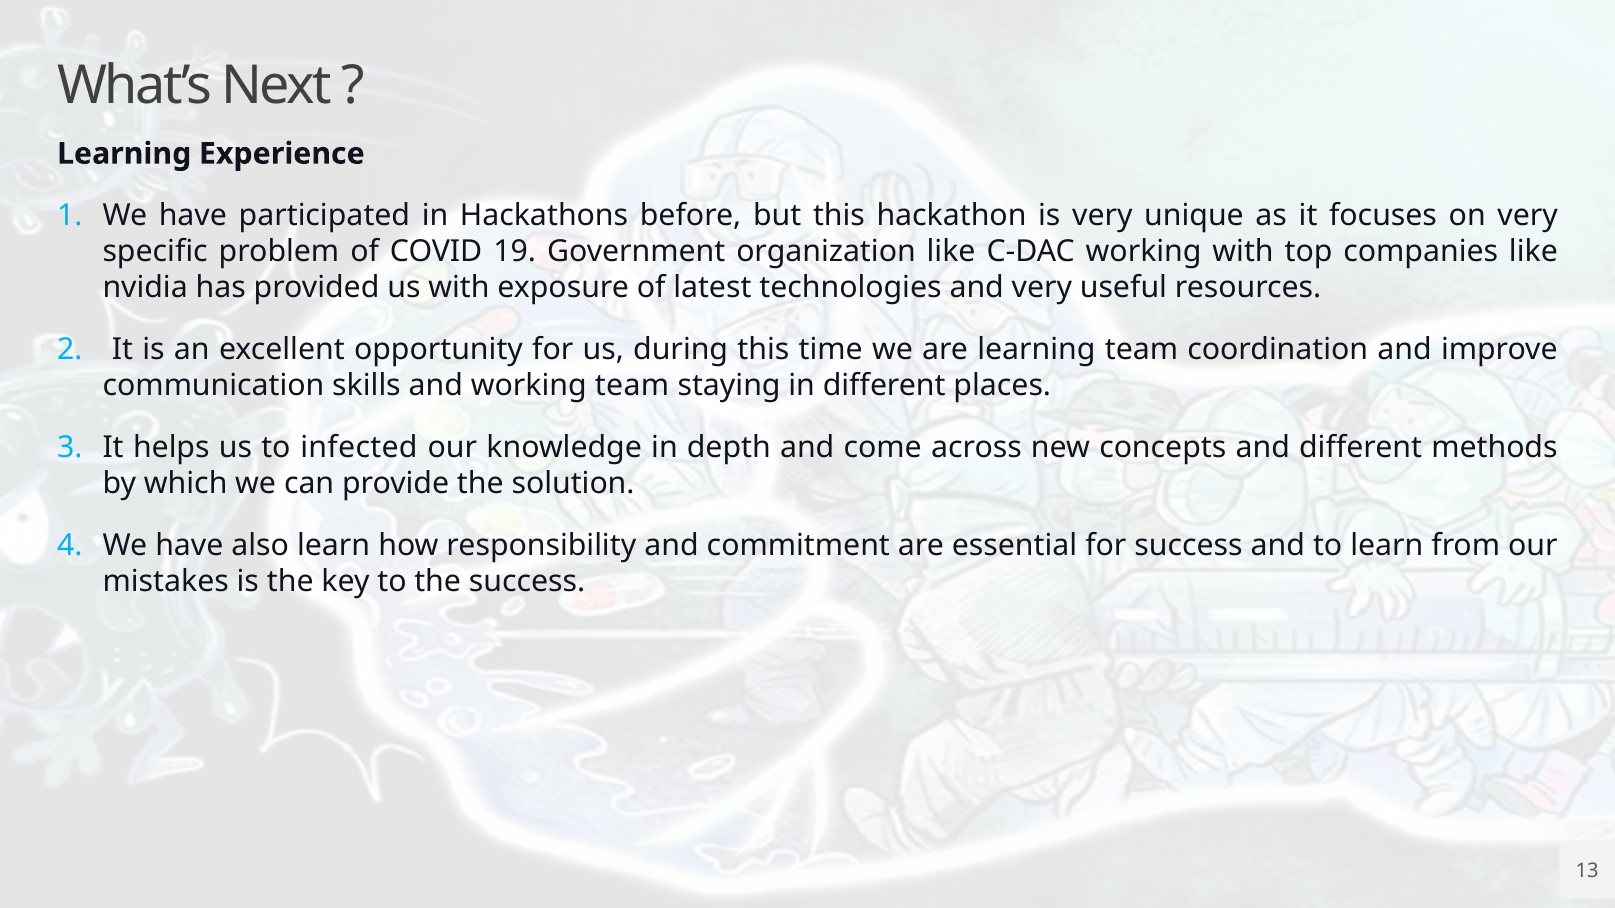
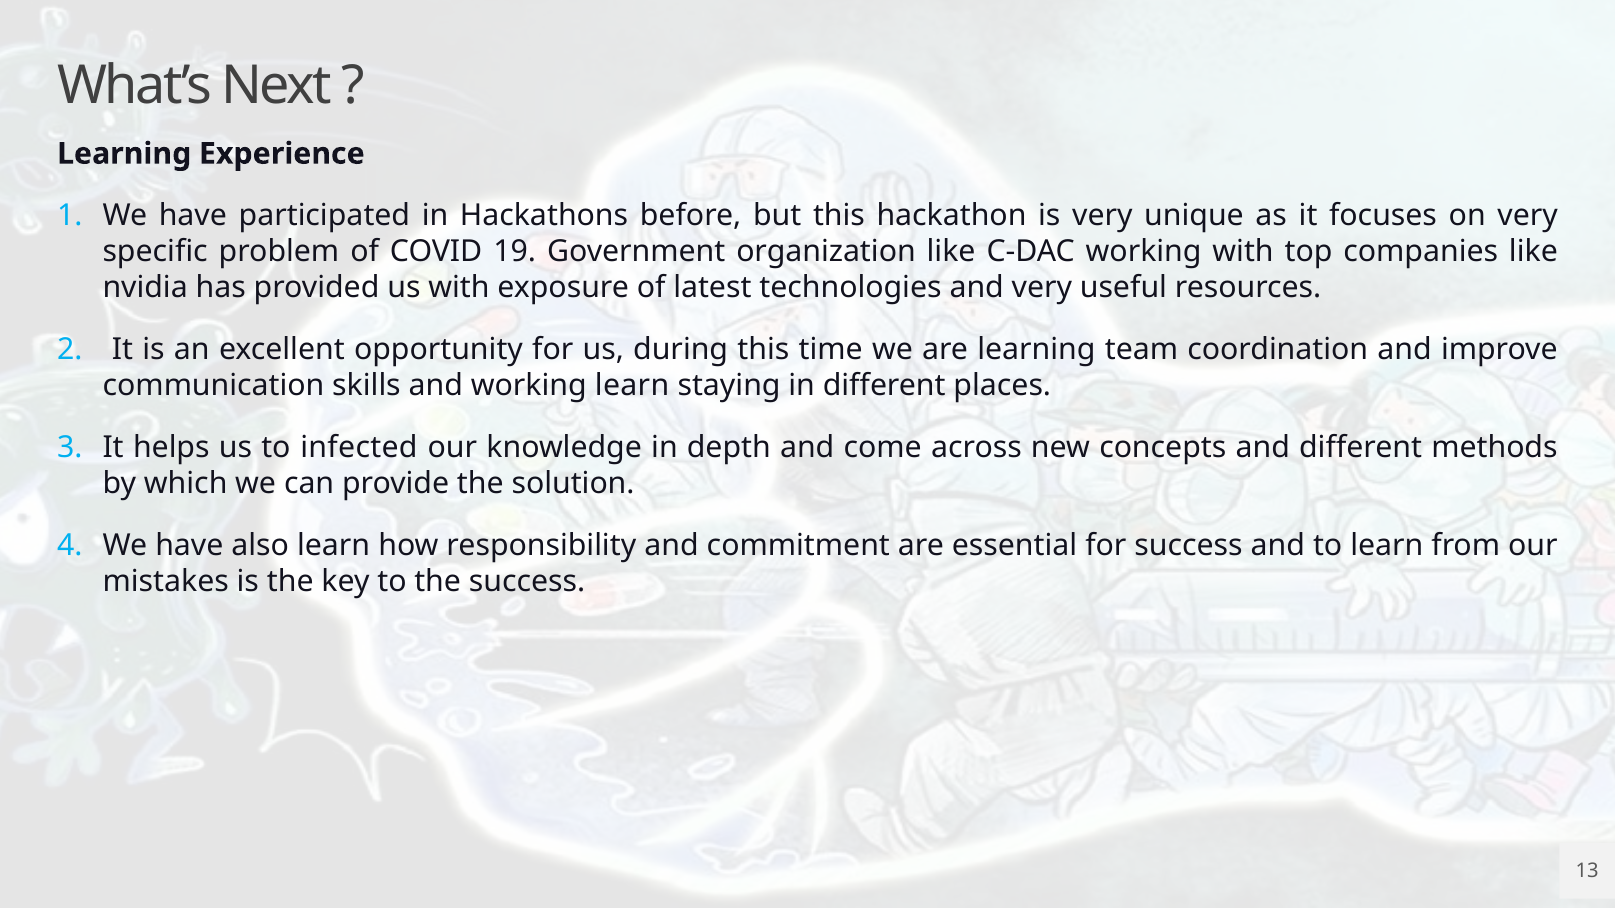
working team: team -> learn (632, 386)
